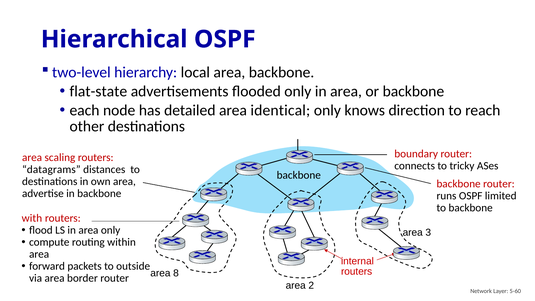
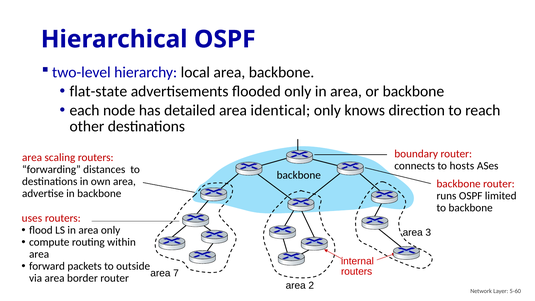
tricky: tricky -> hosts (462, 166)
datagrams: datagrams -> forwarding (51, 169)
with: with -> uses (32, 218)
8: 8 -> 7 (176, 273)
